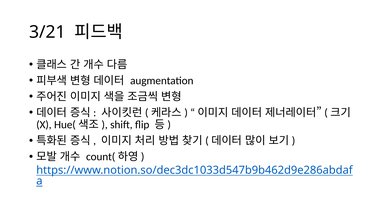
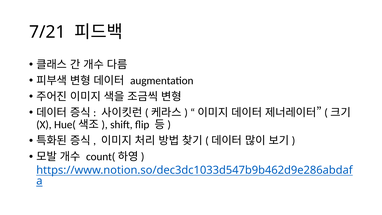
3/21: 3/21 -> 7/21 (47, 32)
